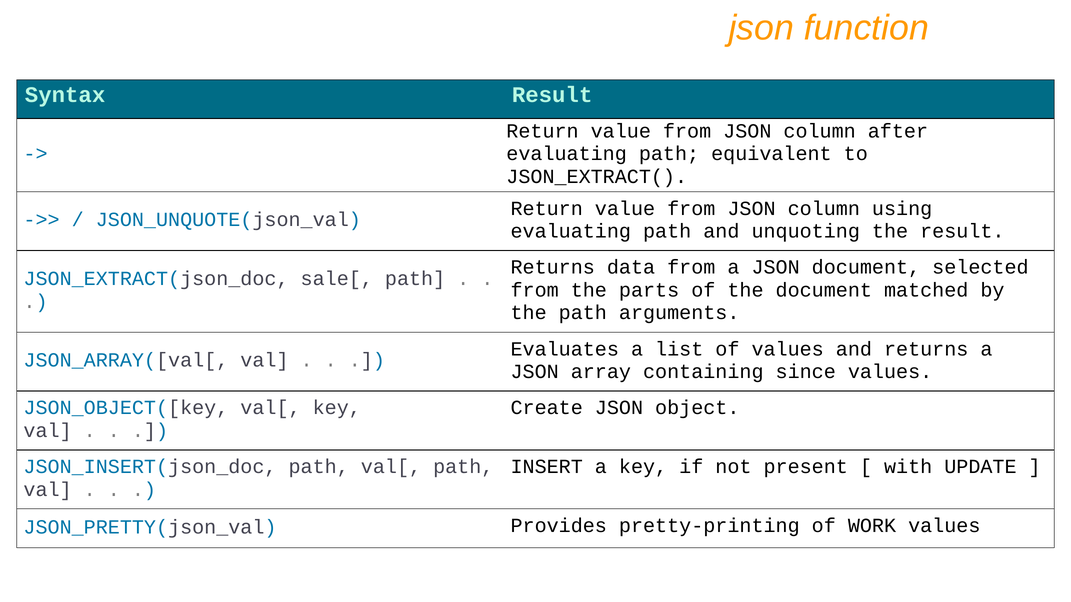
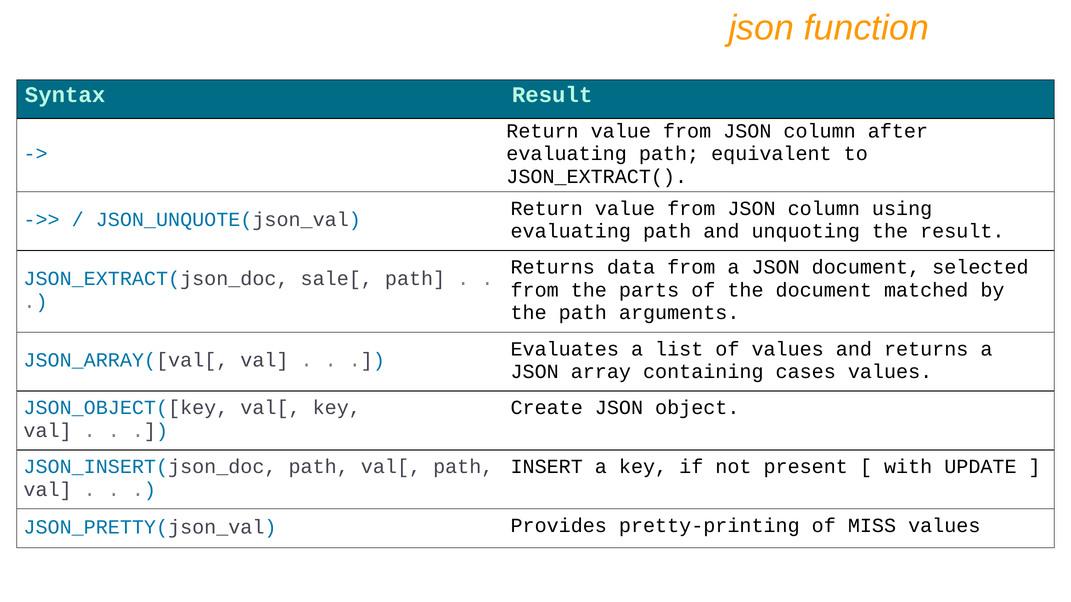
since: since -> cases (806, 372)
WORK: WORK -> MISS (872, 526)
